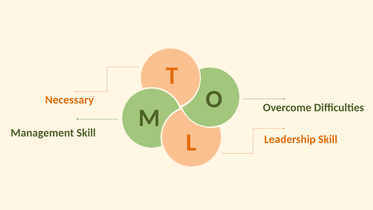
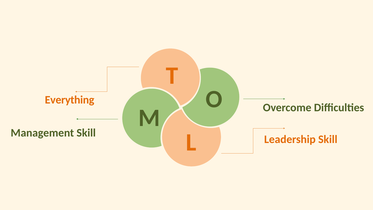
Necessary: Necessary -> Everything (70, 100)
